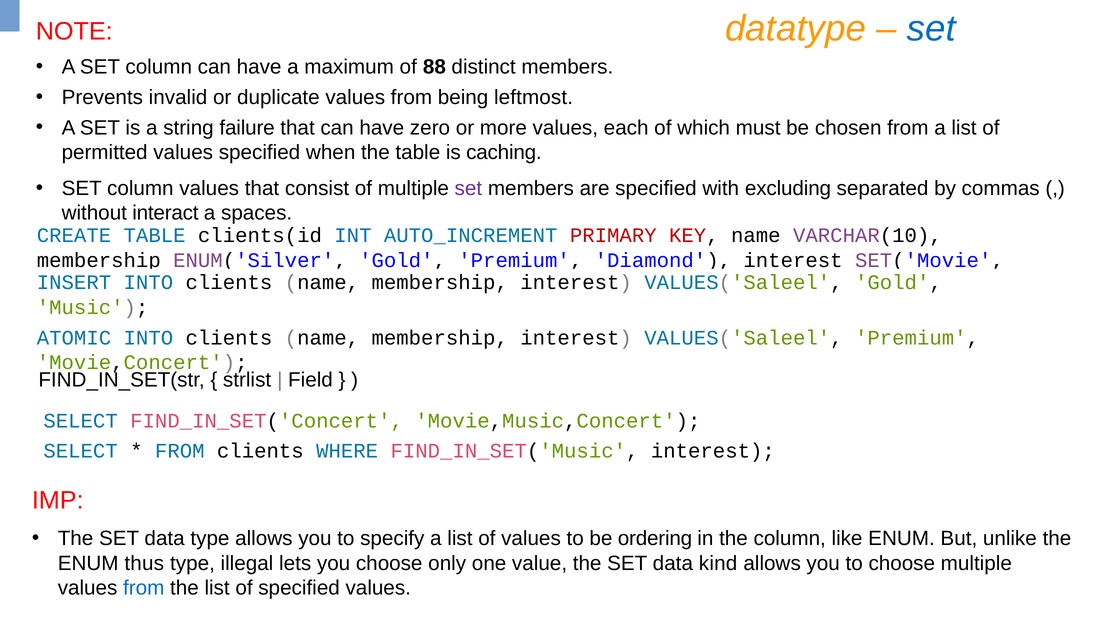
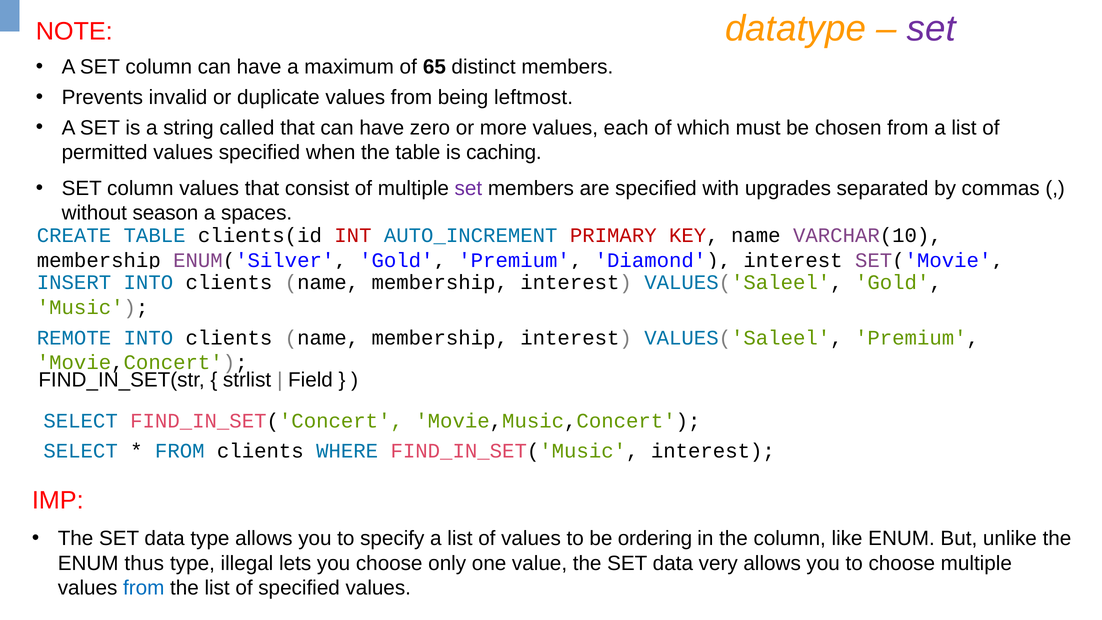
set colour: blue -> purple (931, 29)
88: 88 -> 65 (434, 67)
failure: failure -> called (247, 128)
excluding: excluding -> upgrades (788, 188)
interact: interact -> season (165, 213)
INT colour: blue -> red (353, 235)
ATOMIC: ATOMIC -> REMOTE (74, 338)
kind: kind -> very (718, 563)
